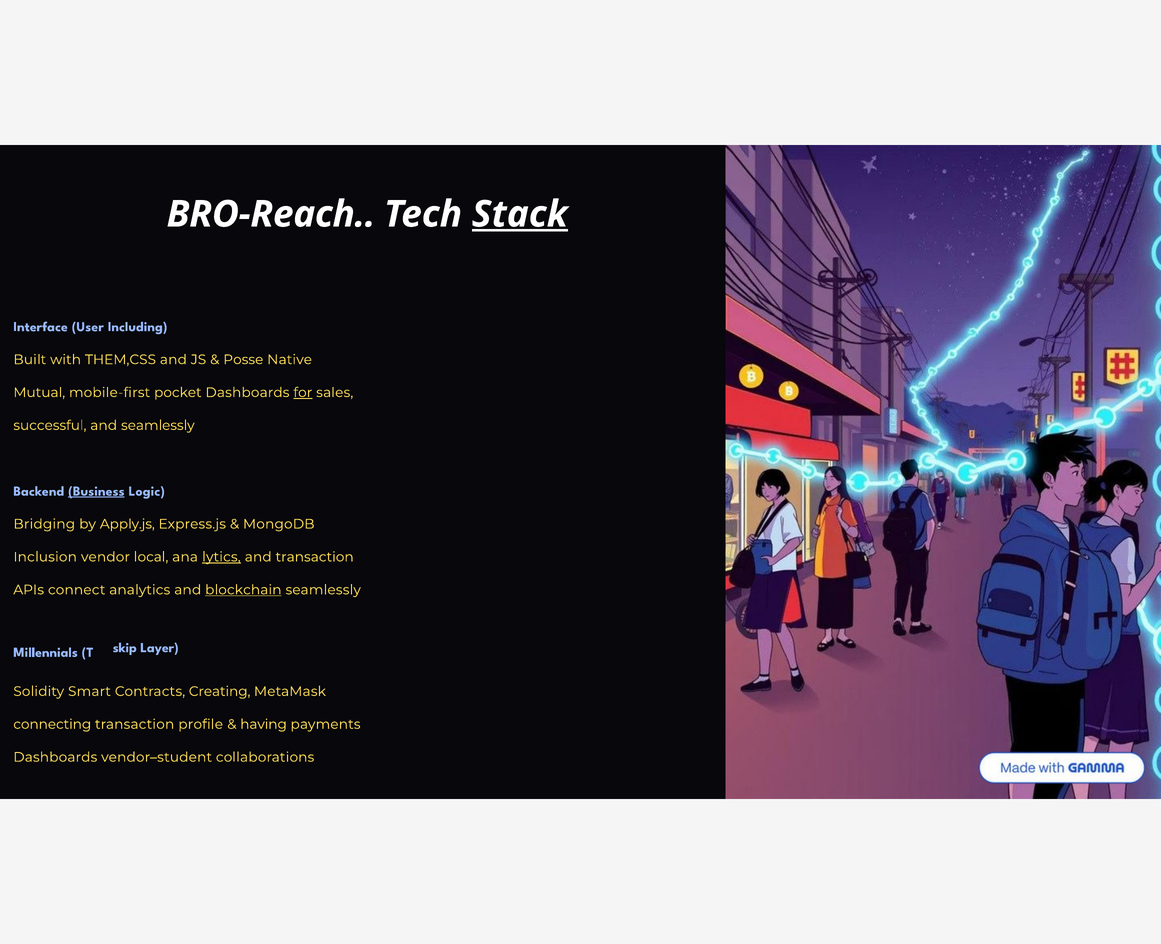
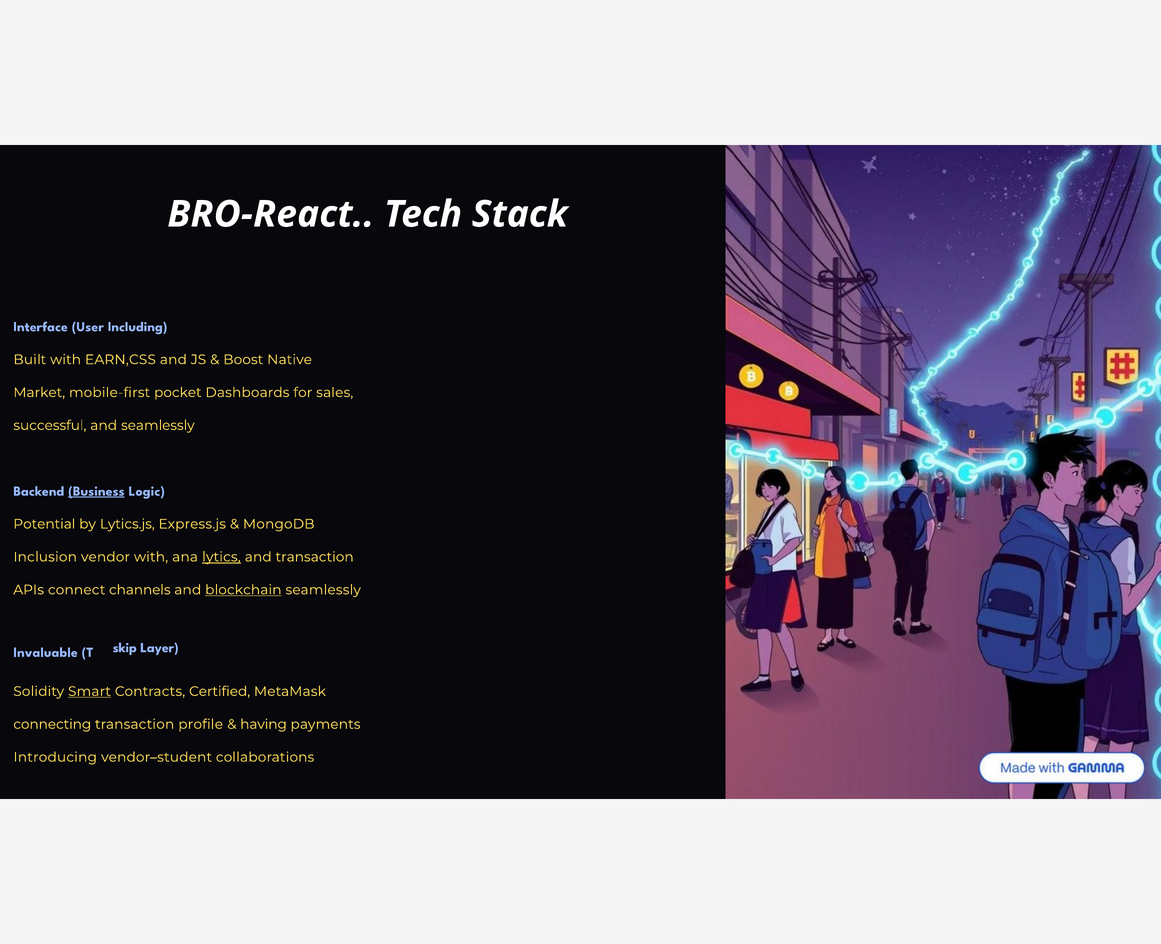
BRO-Reach: BRO-Reach -> BRO-React (271, 214)
Stack underline: present -> none (520, 214)
THEM,CSS: THEM,CSS -> EARN,CSS (120, 360)
Posse: Posse -> Boost (243, 360)
Mutual: Mutual -> Market (39, 393)
for underline: present -> none (303, 393)
Bridging: Bridging -> Potential (44, 524)
Apply.js: Apply.js -> Lytics.js (127, 524)
vendor local: local -> with (151, 557)
analytics: analytics -> channels (140, 590)
Millennials: Millennials -> Invaluable (45, 652)
Smart underline: none -> present (89, 692)
Creating: Creating -> Certified (220, 692)
Dashboards: Dashboards -> Introducing (55, 757)
